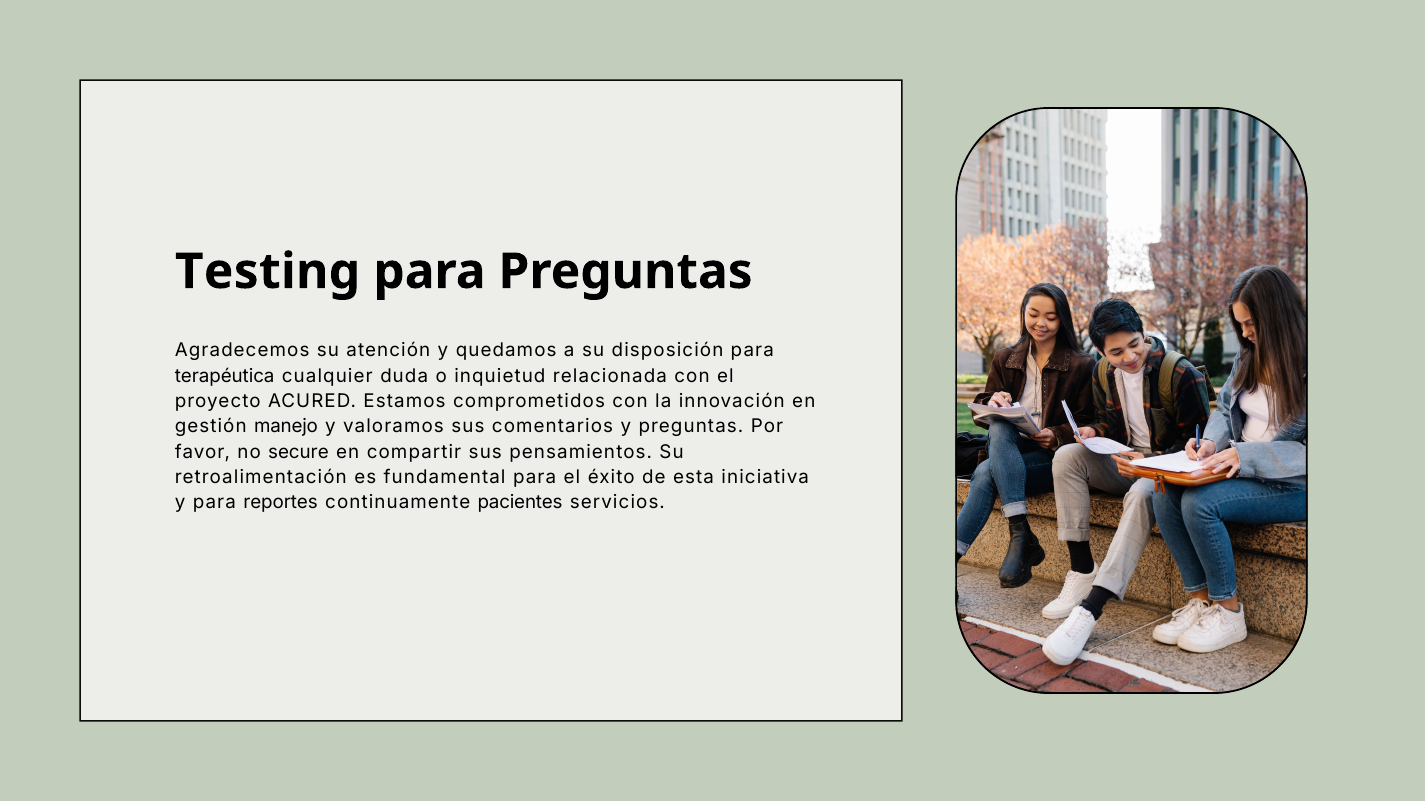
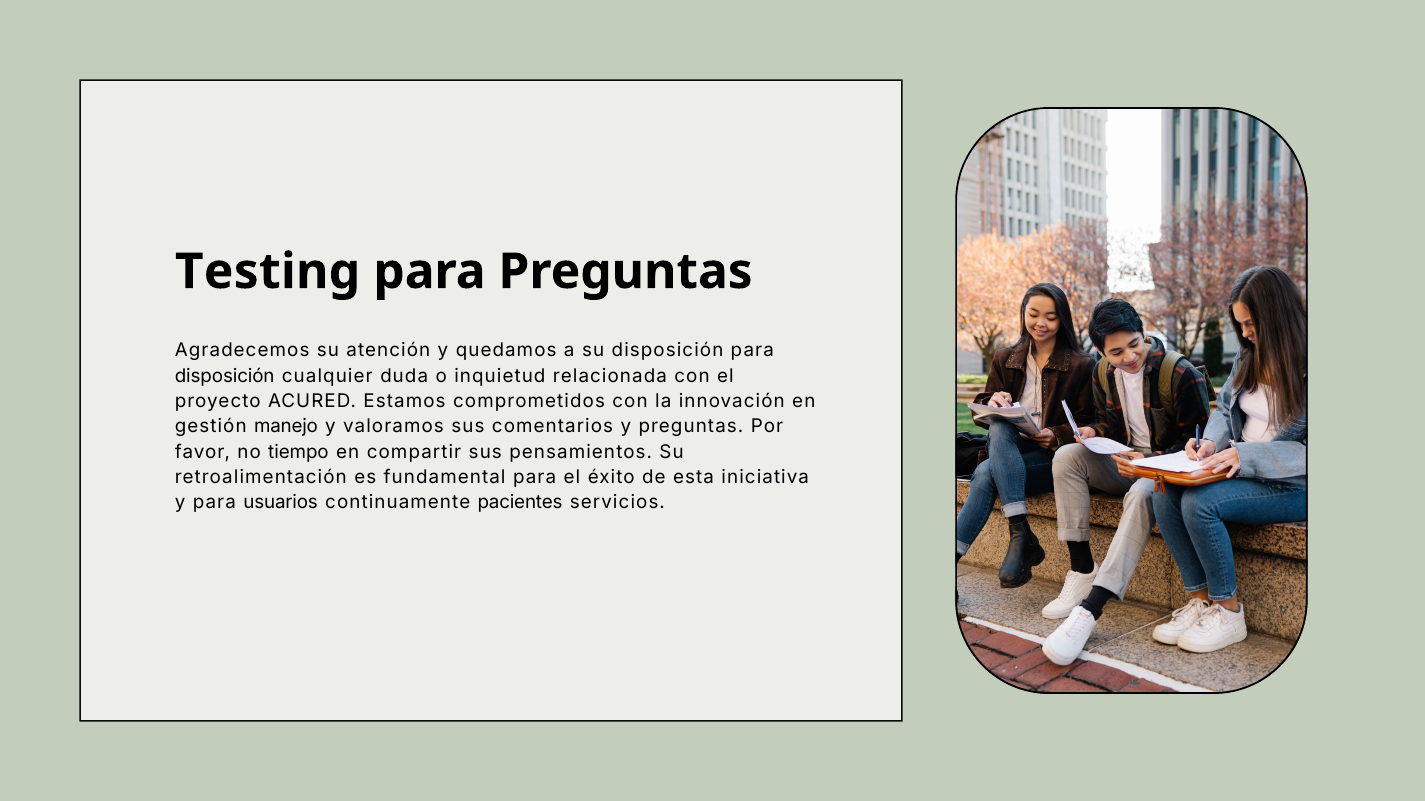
terapéutica: terapéutica -> disposición (225, 376)
secure: secure -> tiempo (298, 452)
reportes: reportes -> usuarios (281, 503)
